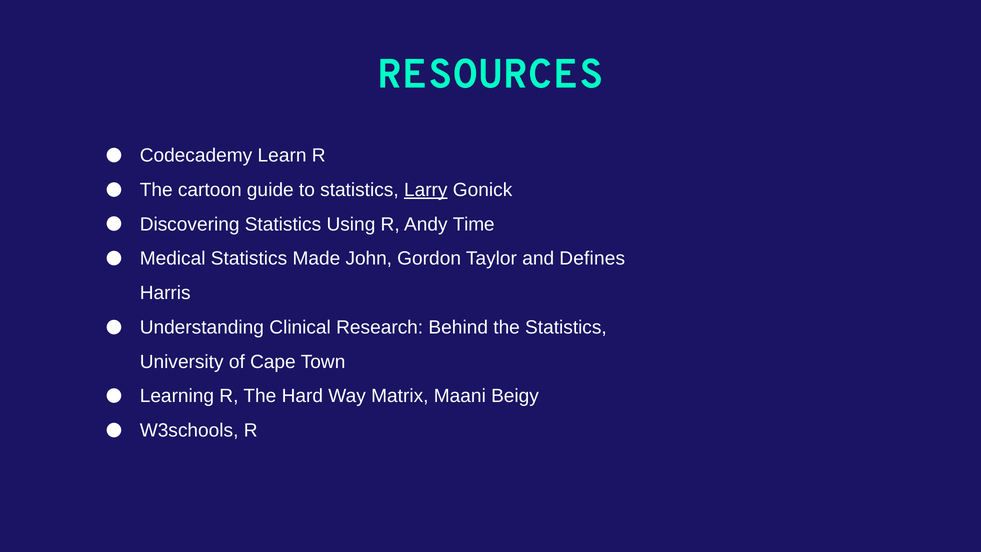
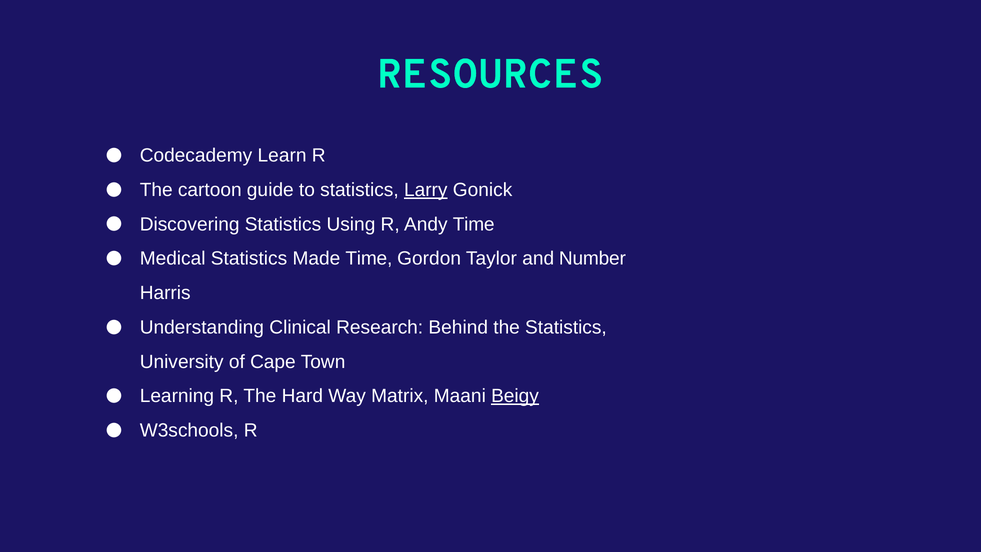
Made John: John -> Time (369, 259)
Defines: Defines -> Number (592, 259)
Beigy underline: none -> present (515, 396)
